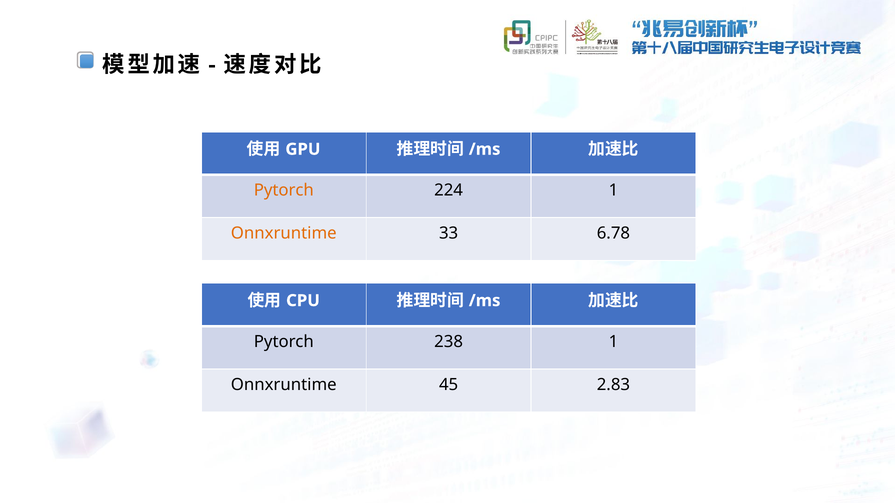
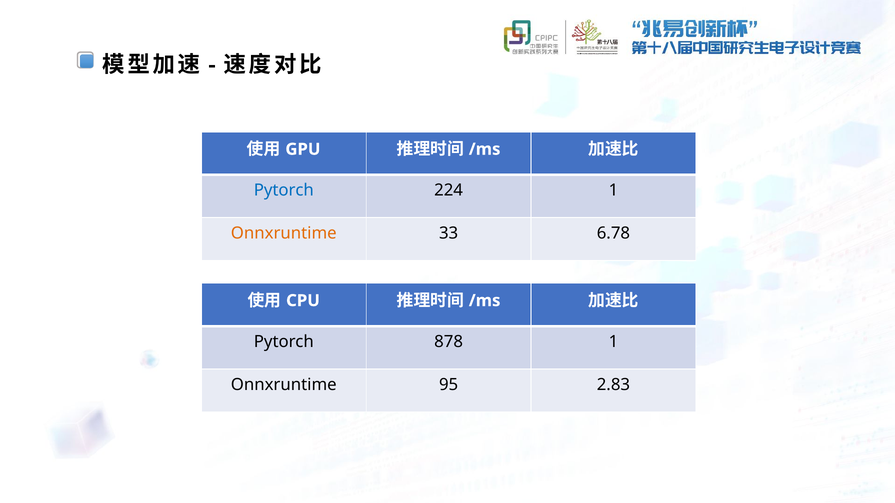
Pytorch colour: orange -> blue (284, 191)
238: 238 -> 878 (449, 342)
45: 45 -> 95 (449, 385)
